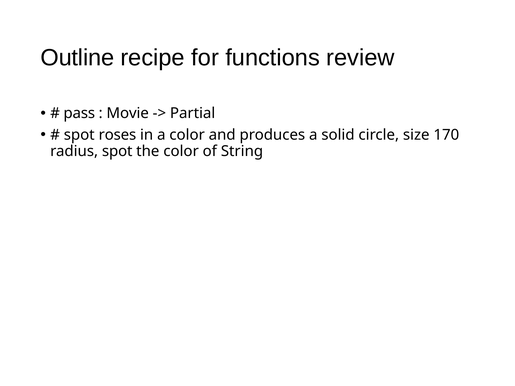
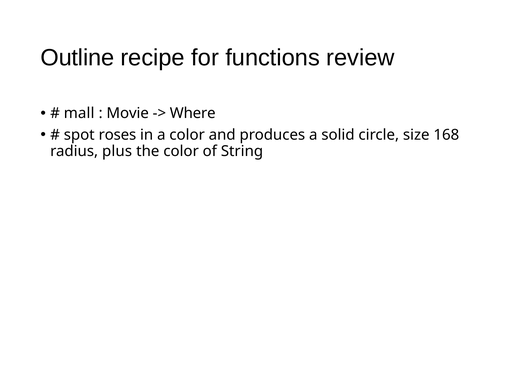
pass: pass -> mall (79, 113)
Partial: Partial -> Where (193, 113)
170: 170 -> 168 (446, 135)
radius spot: spot -> plus (117, 151)
